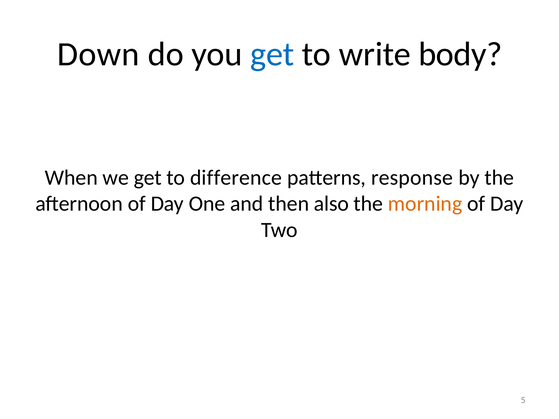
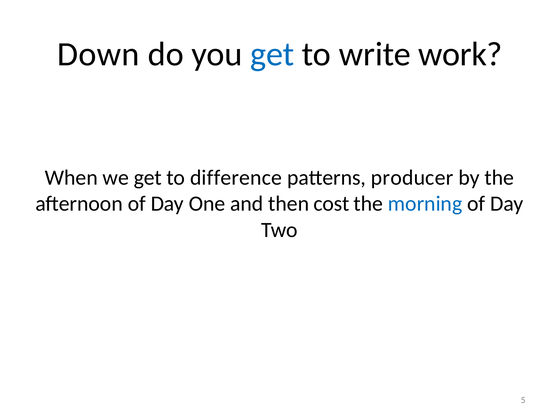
body: body -> work (460, 54)
response: response -> producer (412, 178)
also: also -> cost (331, 204)
morning colour: orange -> blue (425, 204)
